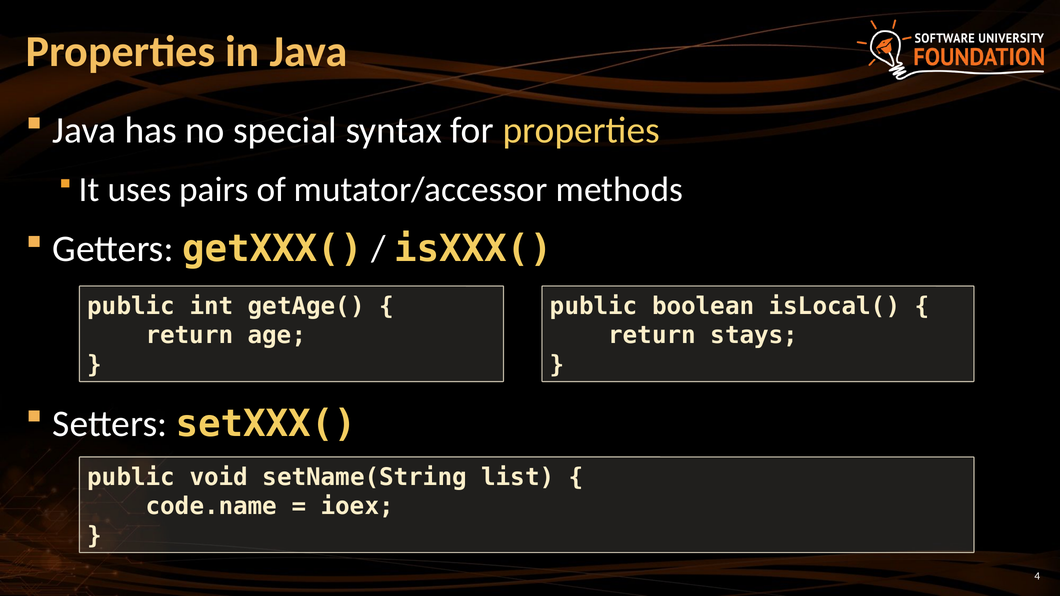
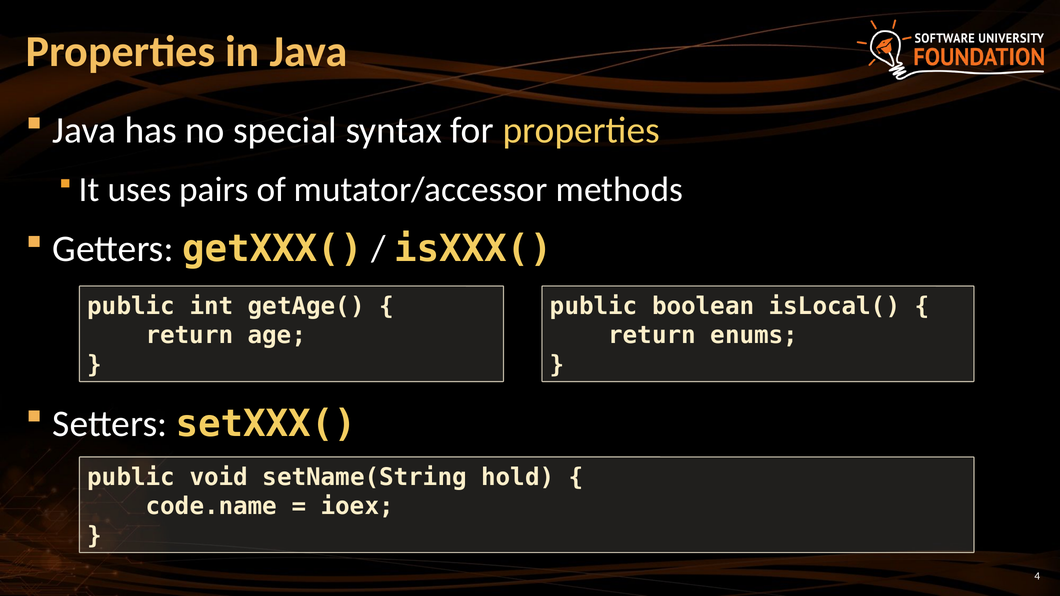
stays: stays -> enums (754, 336)
list: list -> hold (518, 478)
